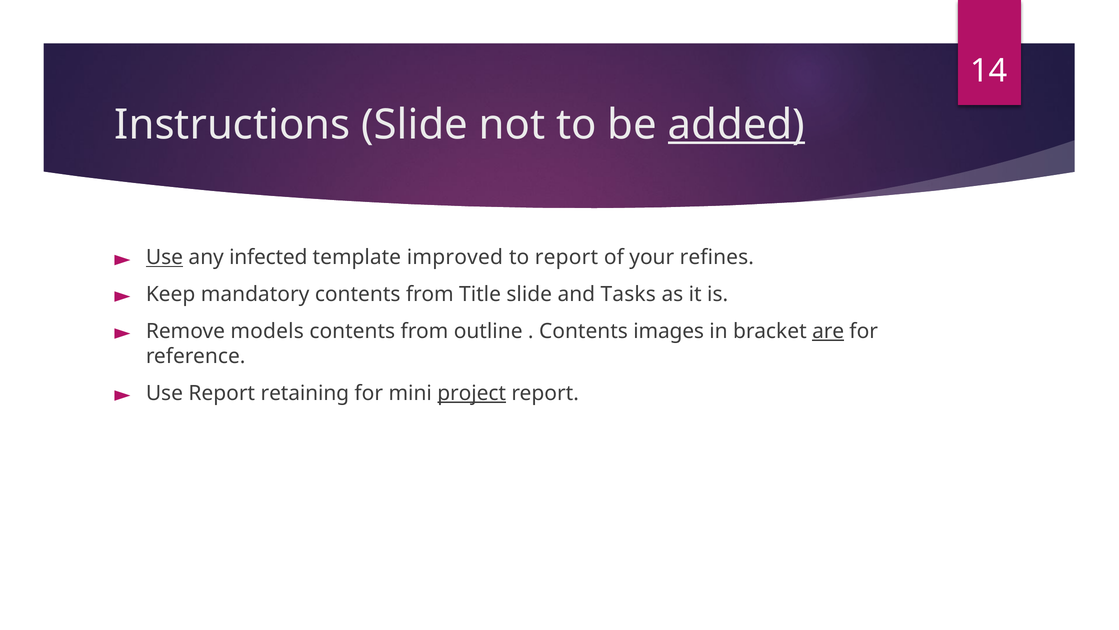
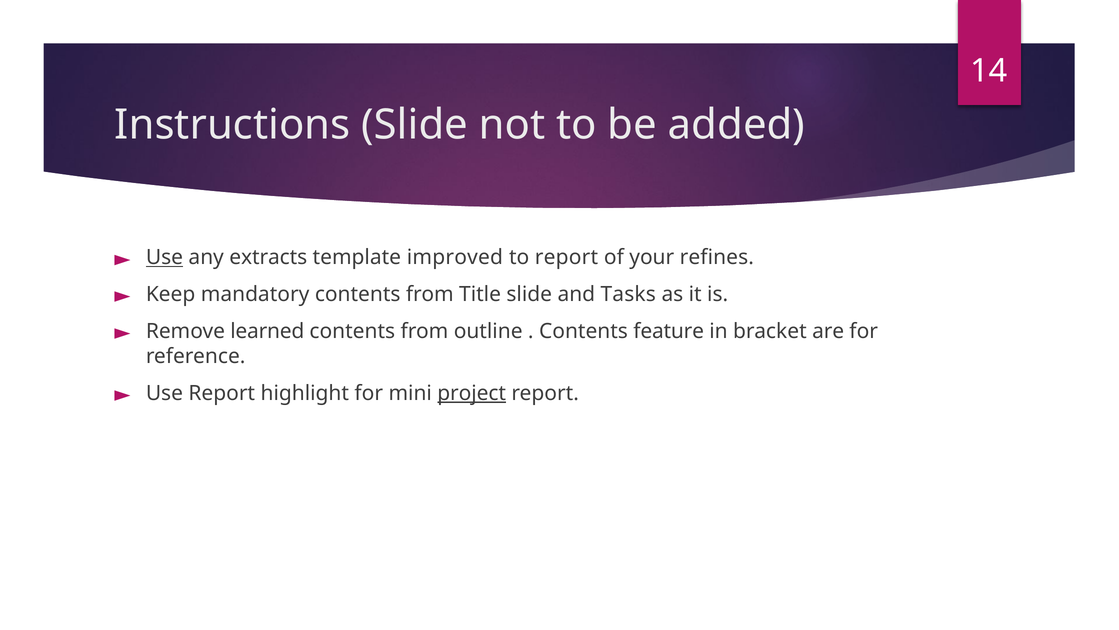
added underline: present -> none (736, 125)
infected: infected -> extracts (268, 257)
models: models -> learned (267, 331)
images: images -> feature (669, 331)
are underline: present -> none (828, 331)
retaining: retaining -> highlight (305, 393)
